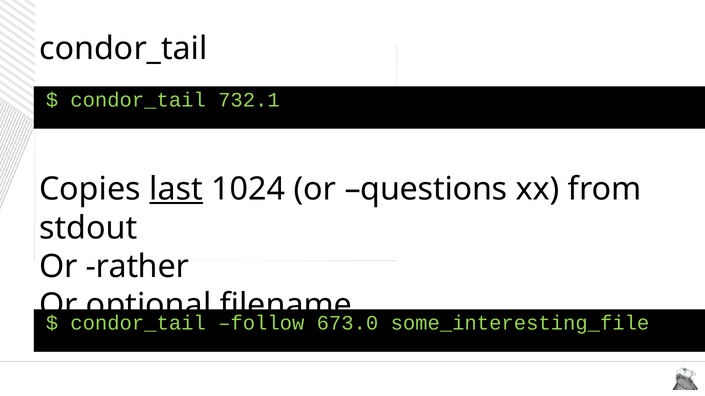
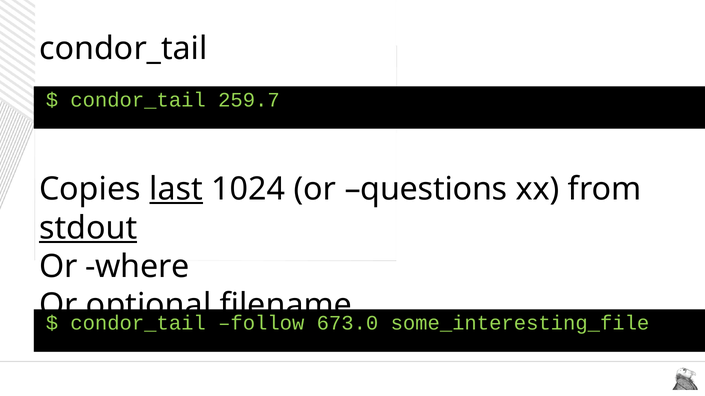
732.1: 732.1 -> 259.7 (249, 100)
stdout underline: none -> present (88, 228)
rather: rather -> where (137, 267)
